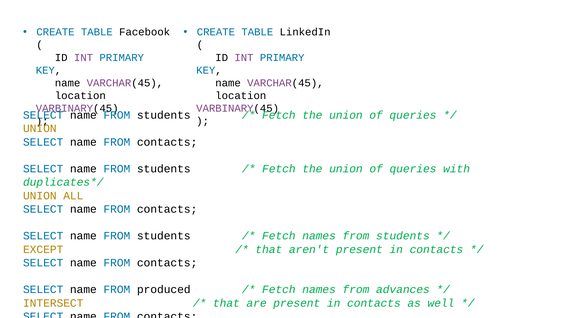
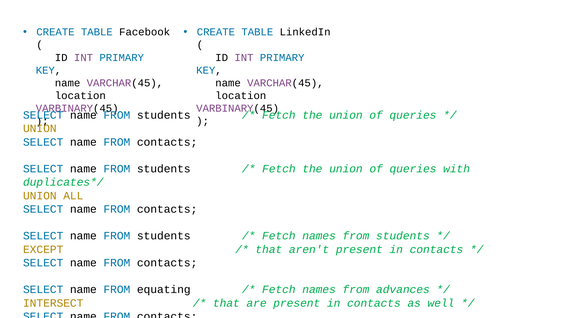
produced: produced -> equating (164, 290)
